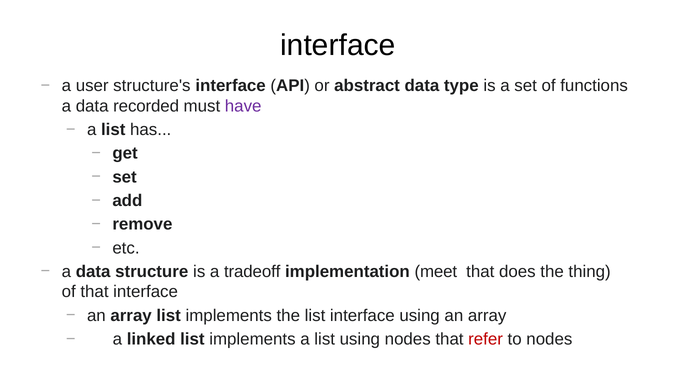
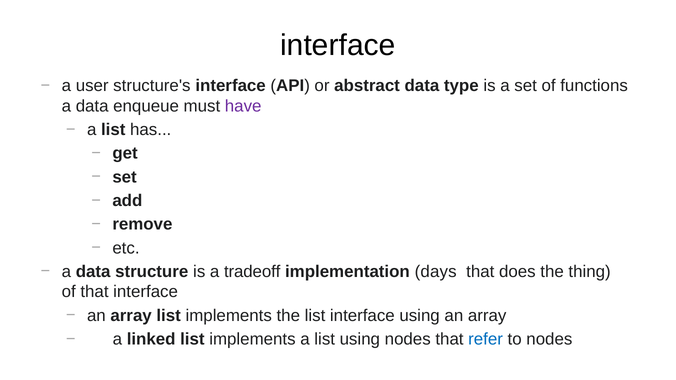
recorded: recorded -> enqueue (146, 106)
meet: meet -> days (436, 272)
refer colour: red -> blue (486, 339)
